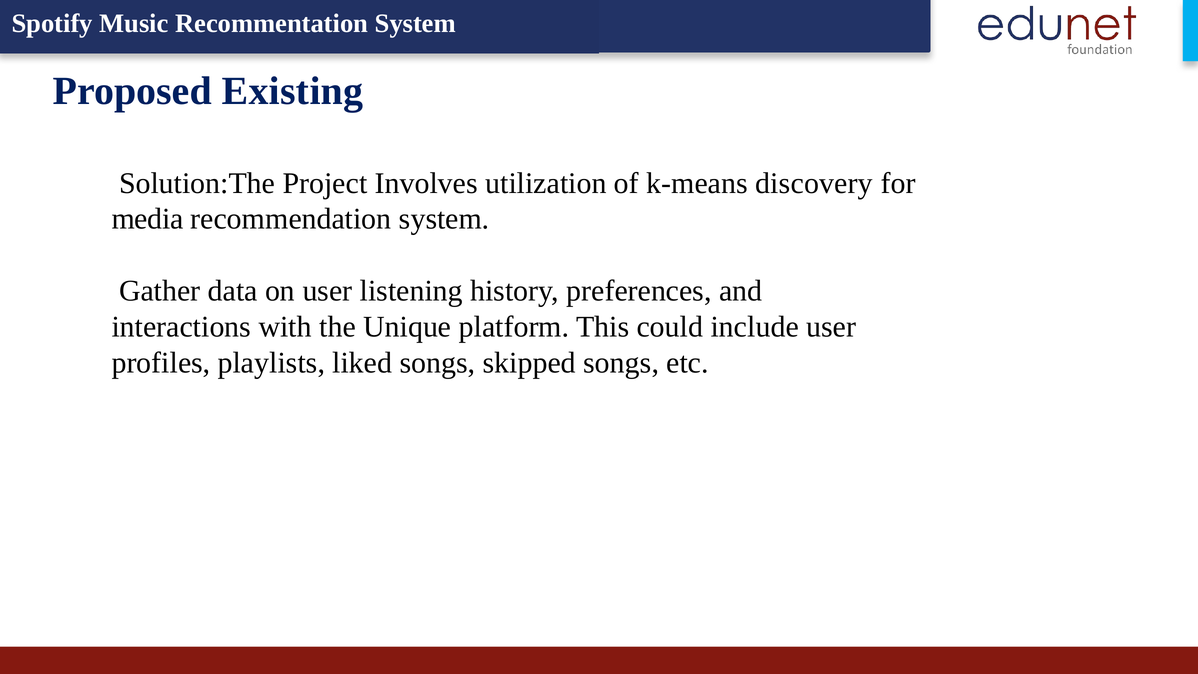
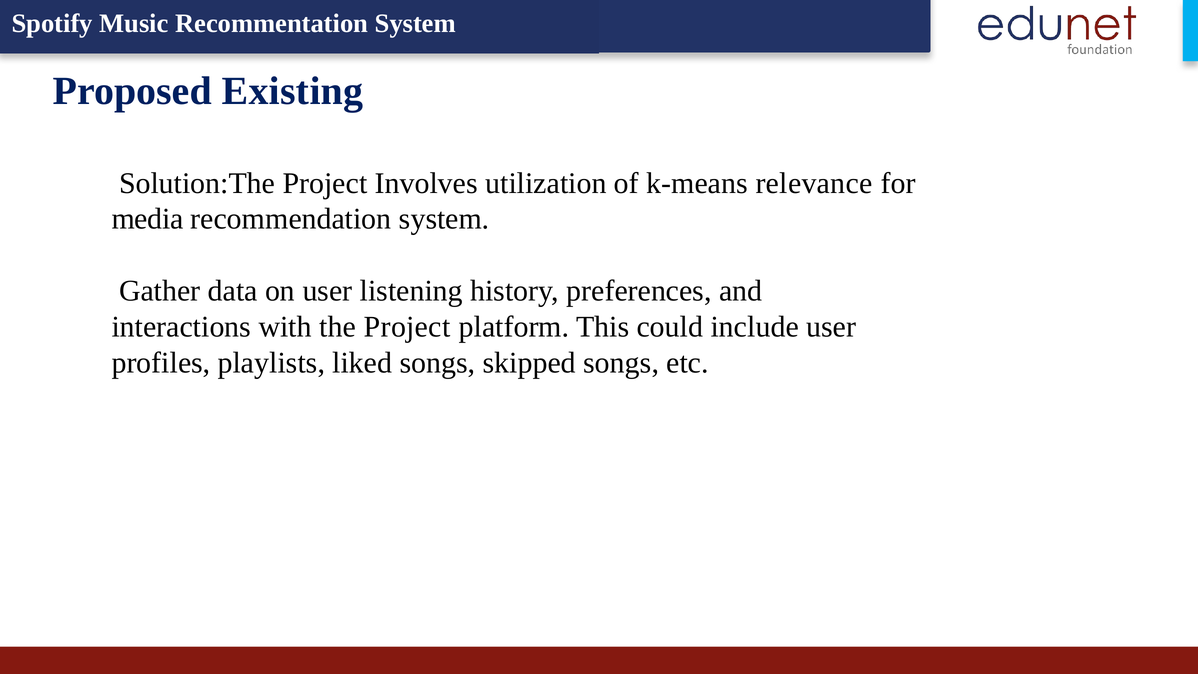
discovery: discovery -> relevance (814, 183)
the Unique: Unique -> Project (407, 327)
